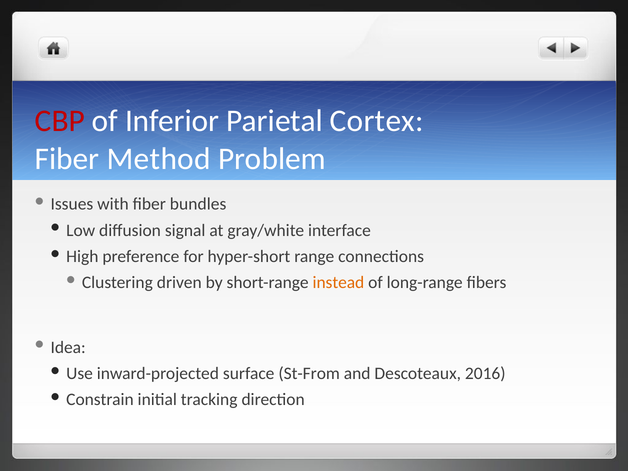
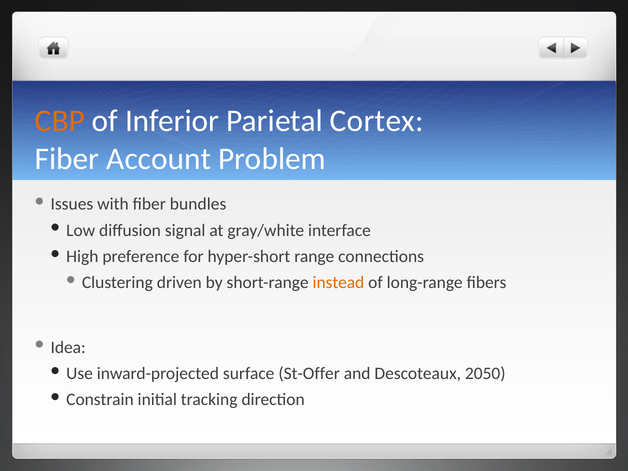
CBP colour: red -> orange (60, 121)
Method: Method -> Account (159, 159)
St-From: St-From -> St-Offer (309, 373)
2016: 2016 -> 2050 (485, 373)
